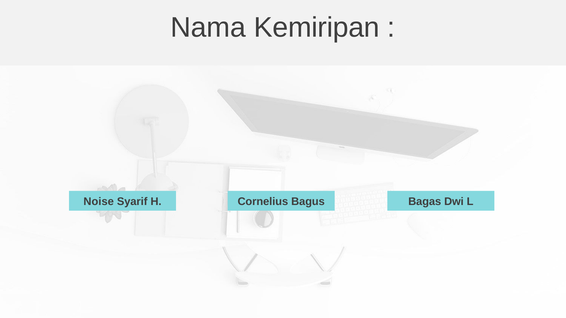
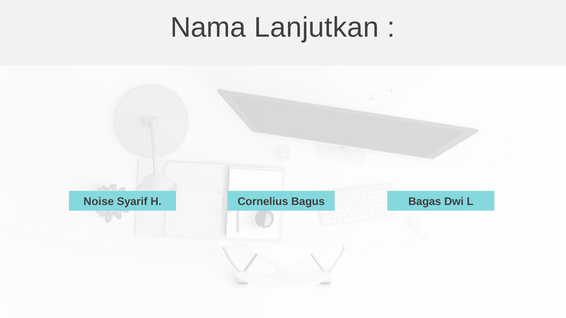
Kemiripan: Kemiripan -> Lanjutkan (316, 27)
